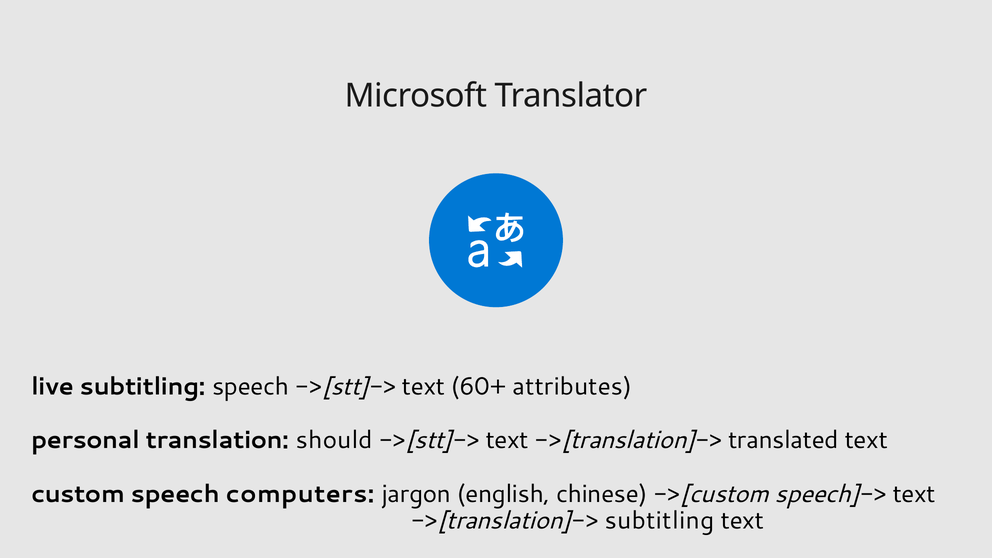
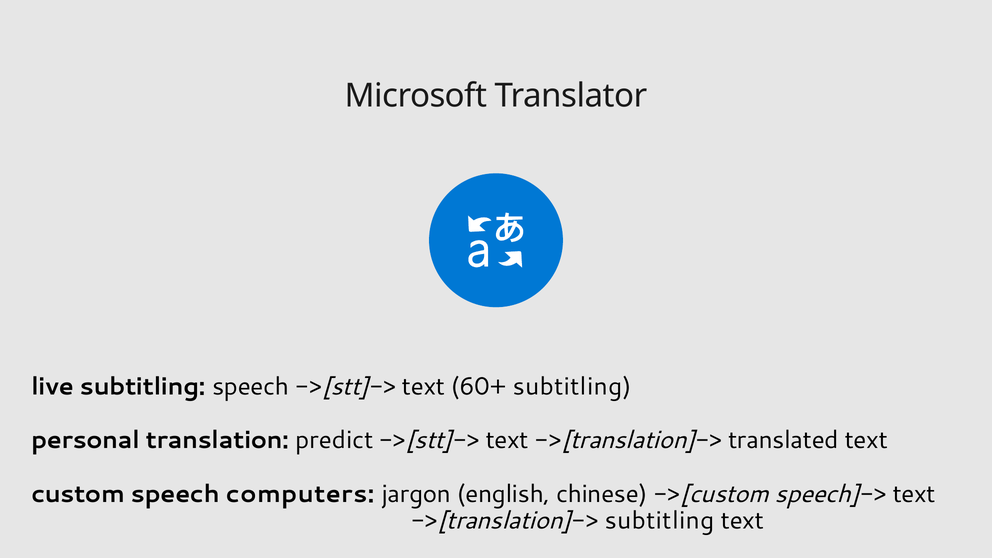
60+ attributes: attributes -> subtitling (572, 387)
should: should -> predict (334, 440)
